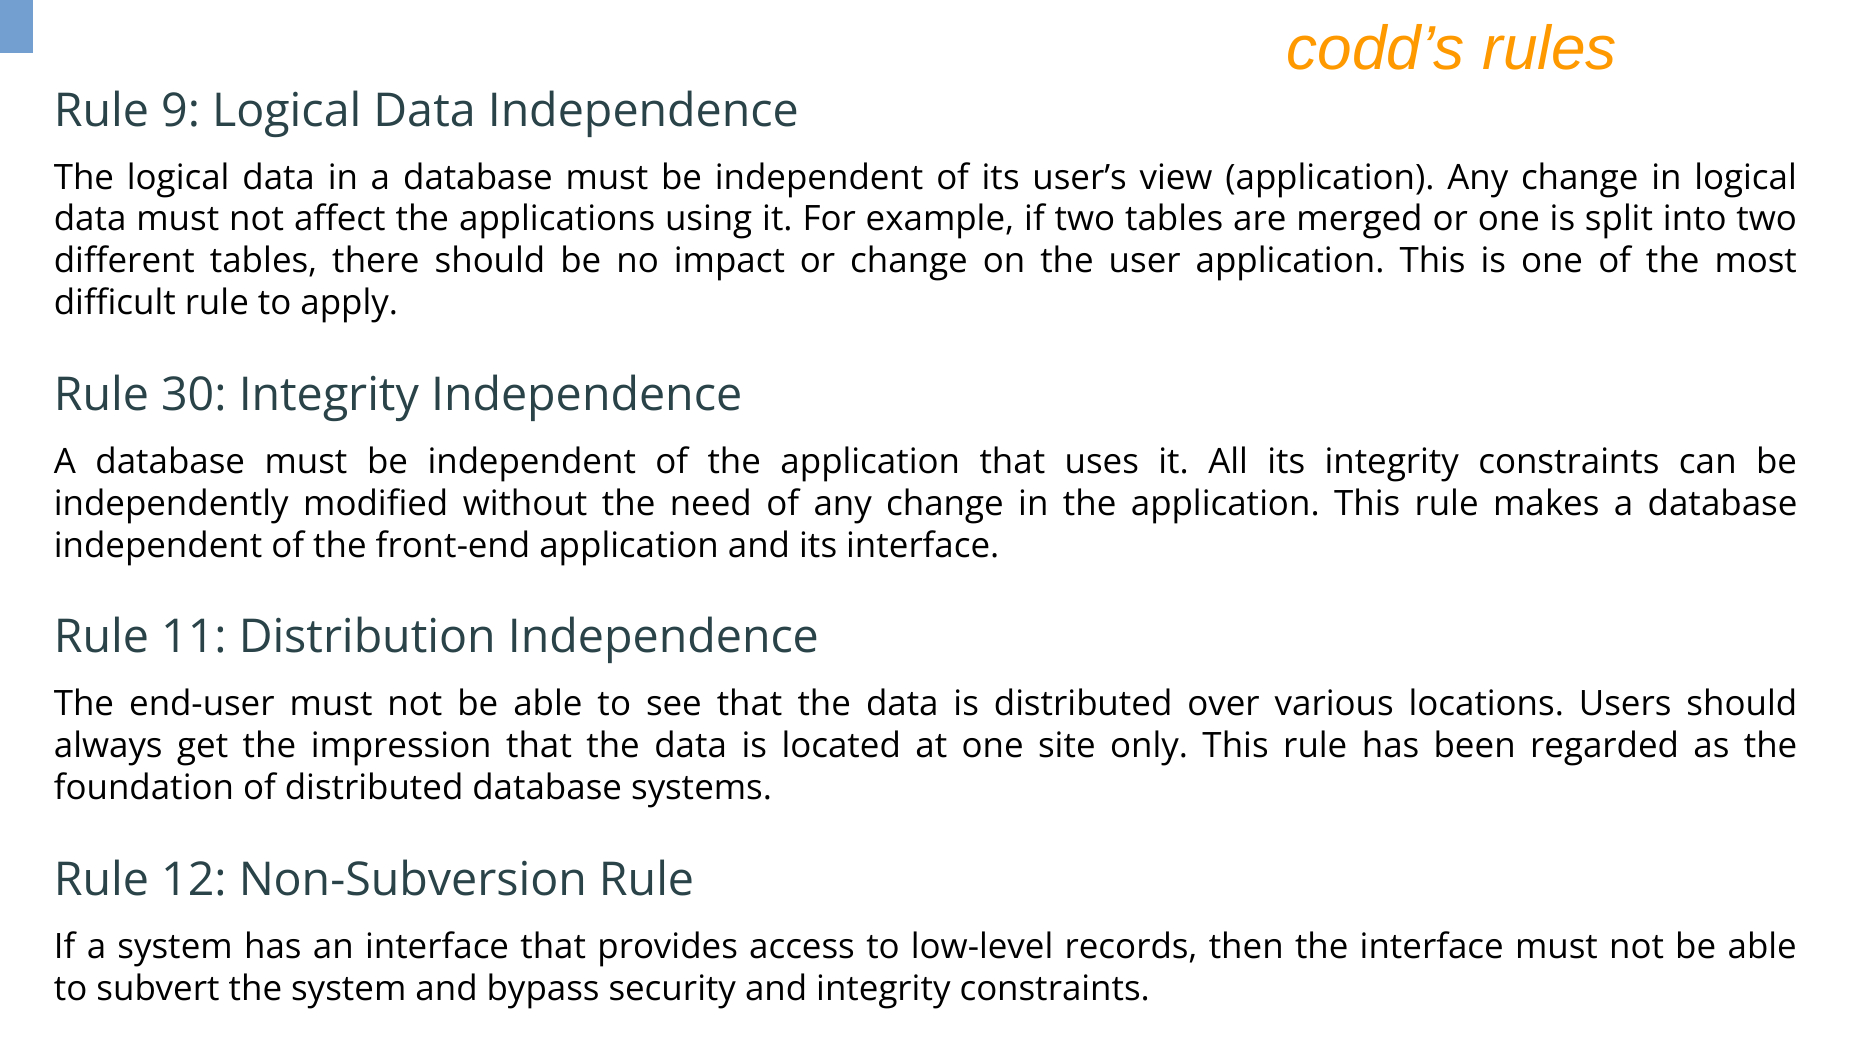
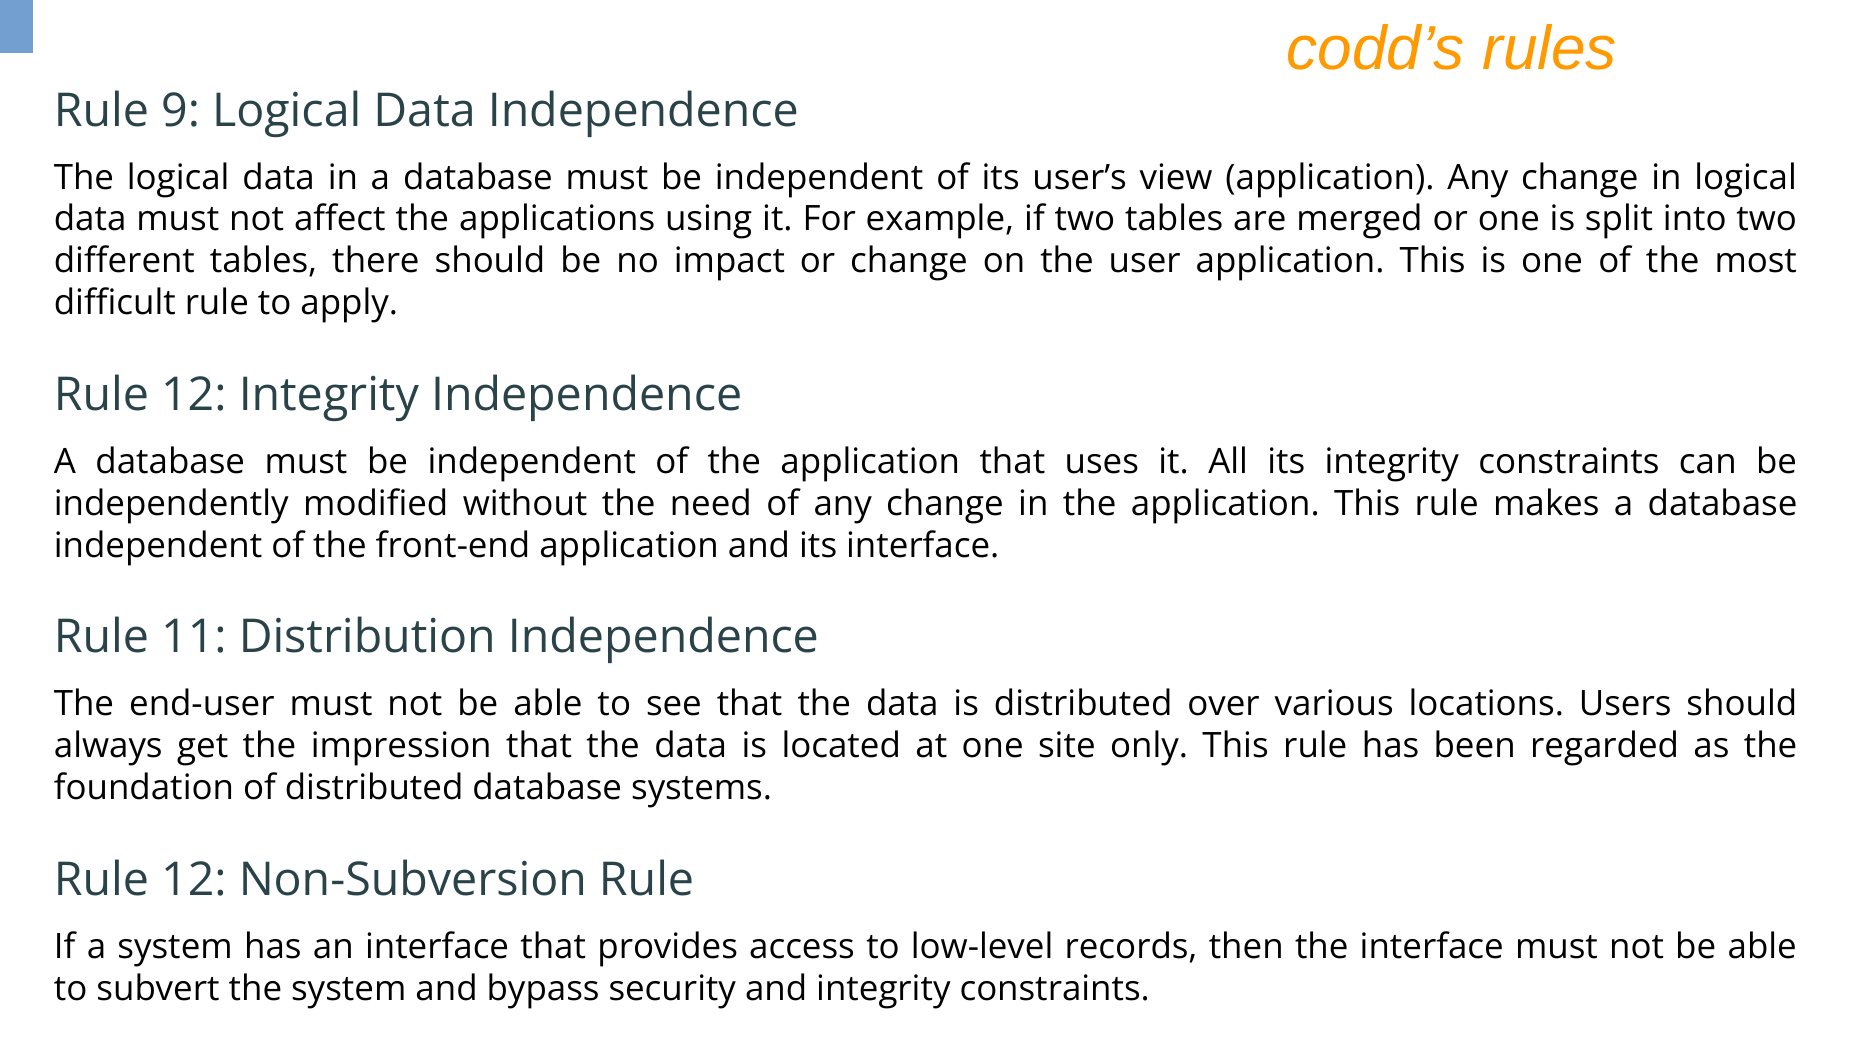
30: 30 -> 12 (194, 395)
